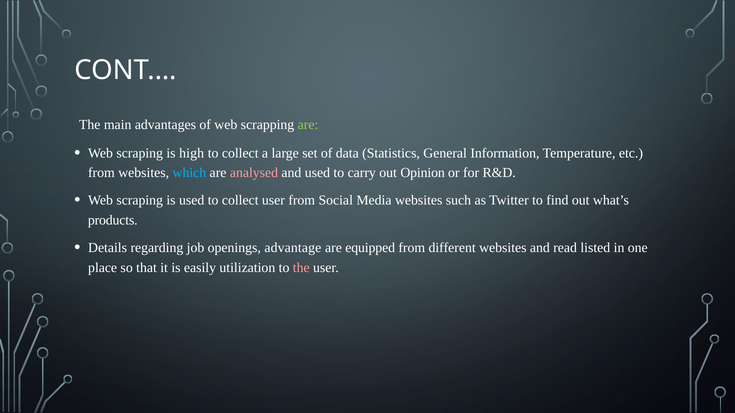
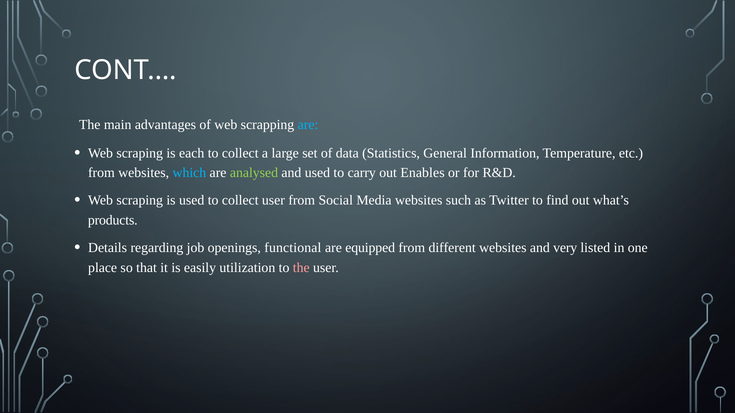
are colour: light green -> light blue (308, 125)
high: high -> each (192, 153)
analysed colour: pink -> light green (254, 173)
Opinion: Opinion -> Enables (423, 173)
advantage: advantage -> functional (293, 248)
read: read -> very (565, 248)
